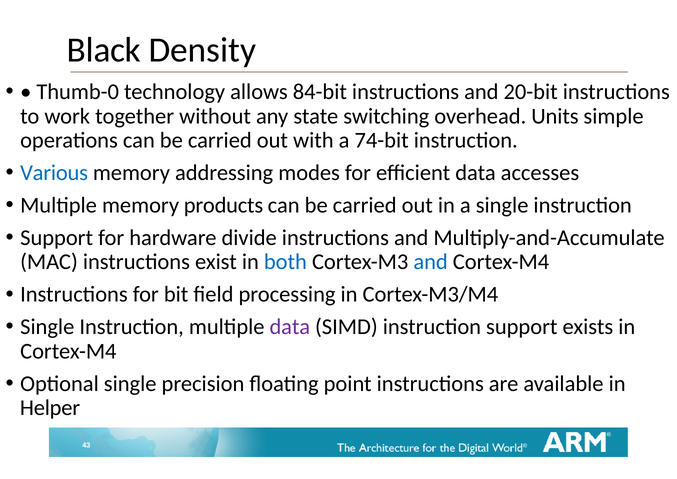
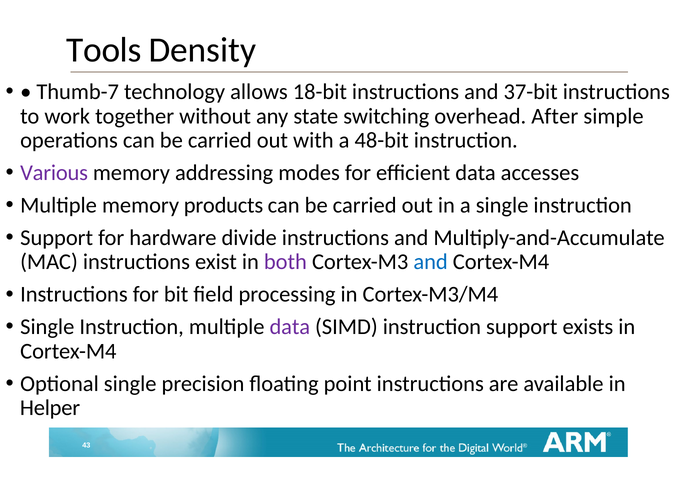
Black: Black -> Tools (104, 50)
Thumb-0: Thumb-0 -> Thumb-7 (78, 92)
84-bit: 84-bit -> 18-bit (320, 92)
20-bit: 20-bit -> 37-bit (531, 92)
Units: Units -> After (555, 116)
74-bit: 74-bit -> 48-bit (382, 140)
Various colour: blue -> purple (54, 173)
both colour: blue -> purple (285, 262)
